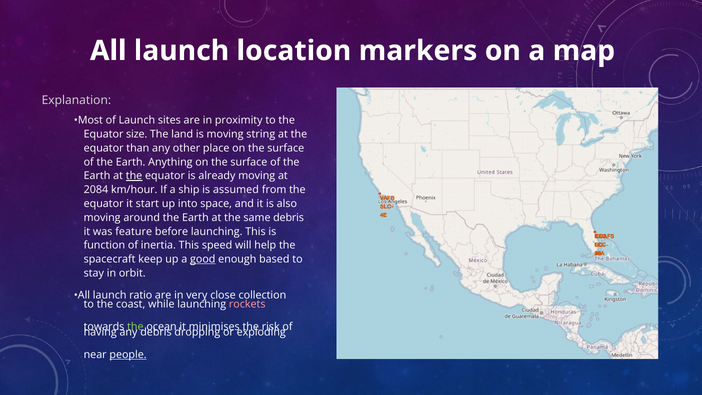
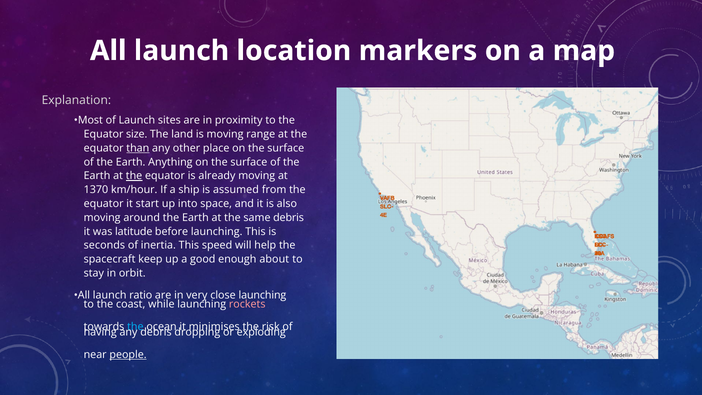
string: string -> range (261, 134)
than underline: none -> present (138, 148)
2084: 2084 -> 1370 (96, 190)
feature: feature -> latitude (134, 231)
function: function -> seconds (104, 245)
good underline: present -> none (203, 259)
based: based -> about (274, 259)
close collection: collection -> launching (262, 295)
the colour: light green -> light blue (135, 327)
